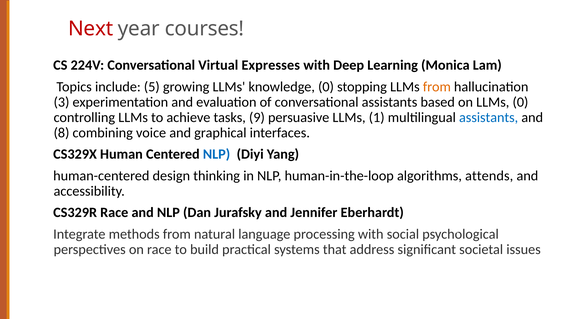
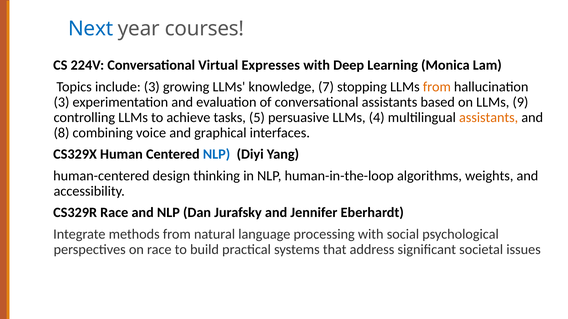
Next colour: red -> blue (91, 29)
include 5: 5 -> 3 (152, 87)
knowledge 0: 0 -> 7 (326, 87)
LLMs 0: 0 -> 9 (520, 102)
9: 9 -> 5 (257, 118)
1: 1 -> 4 (377, 118)
assistants colour: blue -> orange (489, 118)
attends: attends -> weights (489, 176)
